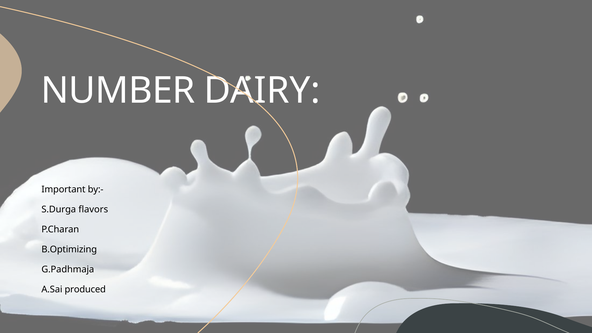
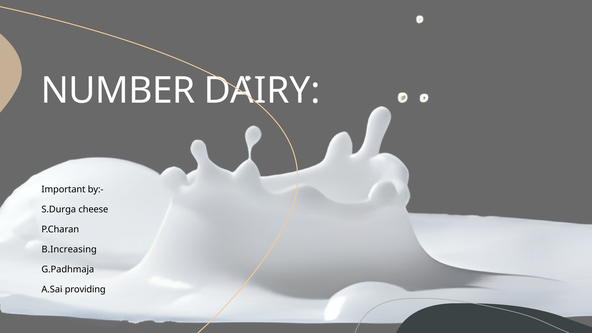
flavors: flavors -> cheese (93, 209)
B.Optimizing: B.Optimizing -> B.Increasing (69, 250)
produced: produced -> providing (85, 290)
